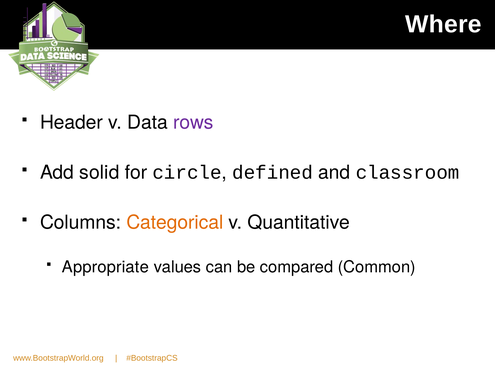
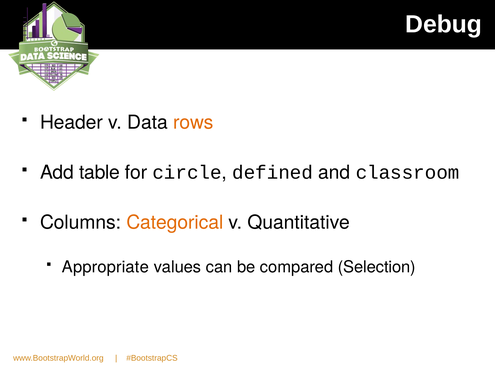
Where: Where -> Debug (444, 24)
rows colour: purple -> orange (193, 123)
solid: solid -> table (100, 173)
Common: Common -> Selection (377, 267)
